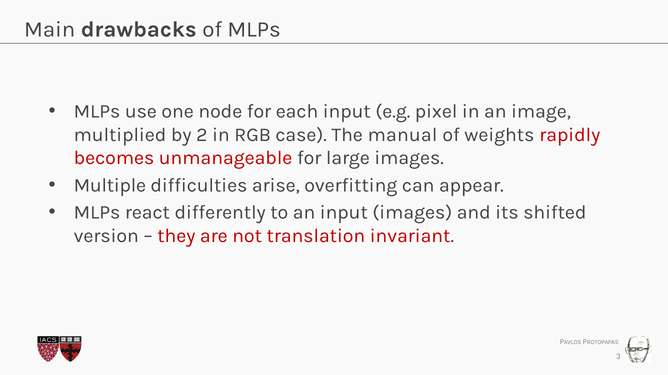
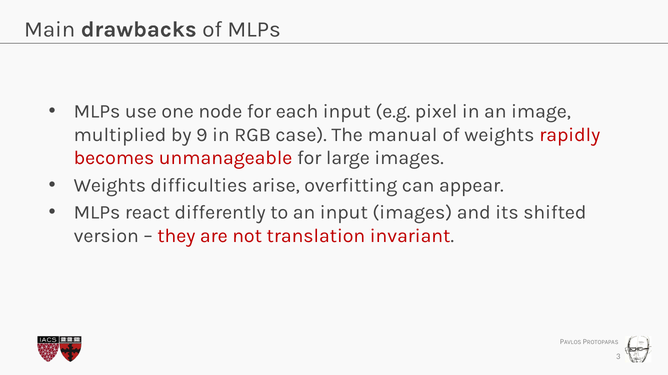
2: 2 -> 9 (202, 135)
Multiple: Multiple -> Weights (110, 186)
